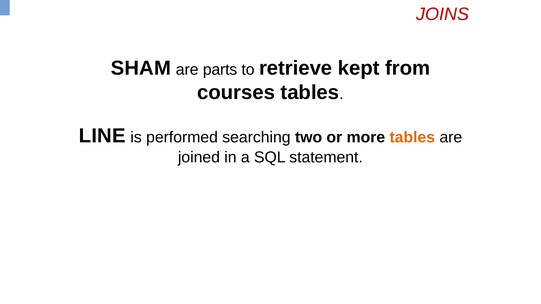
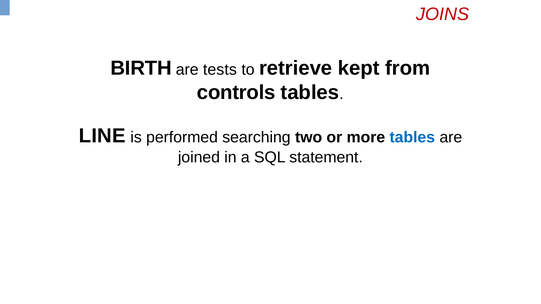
SHAM: SHAM -> BIRTH (141, 68)
parts: parts -> tests (220, 70)
courses: courses -> controls (236, 93)
tables colour: orange -> blue (412, 137)
